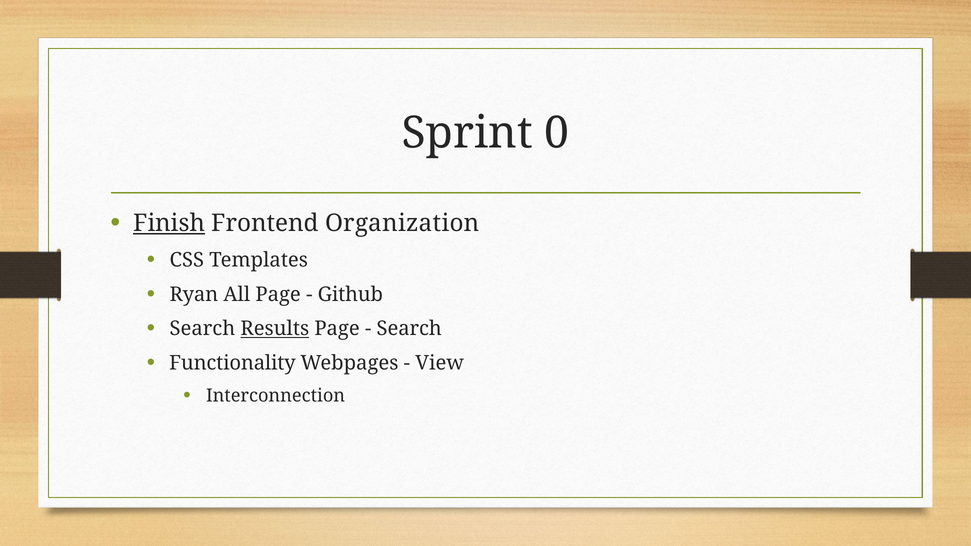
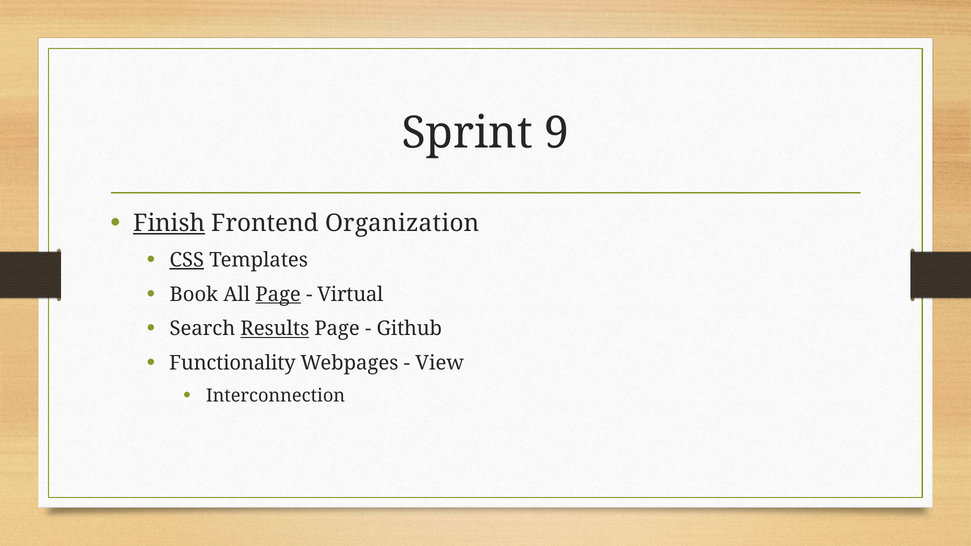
0: 0 -> 9 (557, 133)
CSS underline: none -> present (187, 260)
Ryan: Ryan -> Book (194, 295)
Page underline: none -> present (278, 295)
Github: Github -> Virtual (350, 295)
Search: Search -> Github (409, 329)
